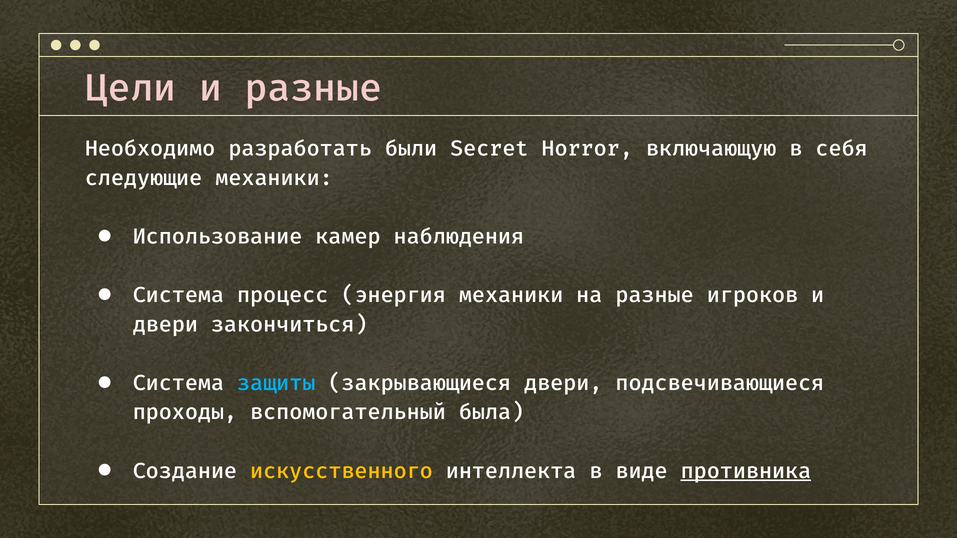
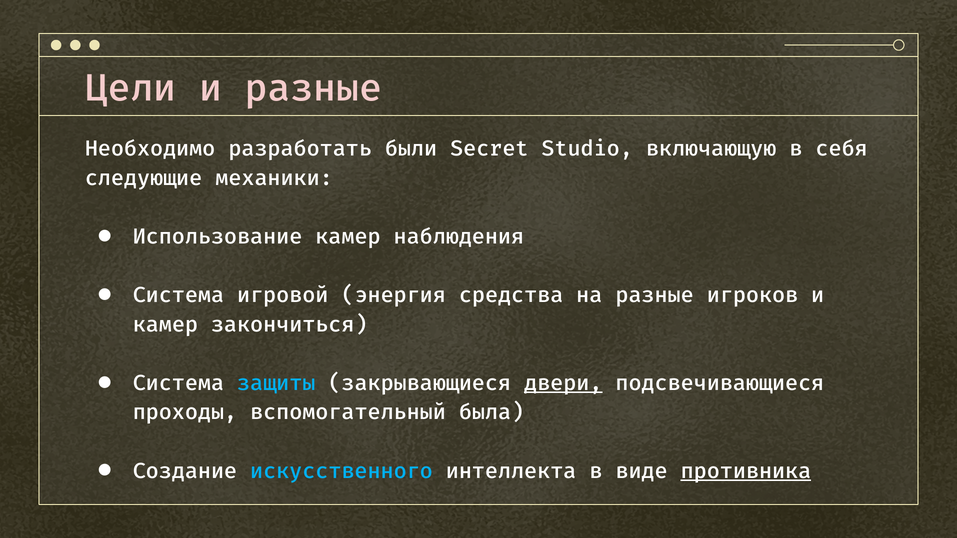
Horror: Horror -> Studio (587, 149)
процесс: процесс -> игровой (283, 295)
энергия механики: механики -> средства (511, 295)
двери: двери -> камер (165, 325)
двери underline: none -> present (563, 383)
искусственного colour: yellow -> light blue (341, 471)
